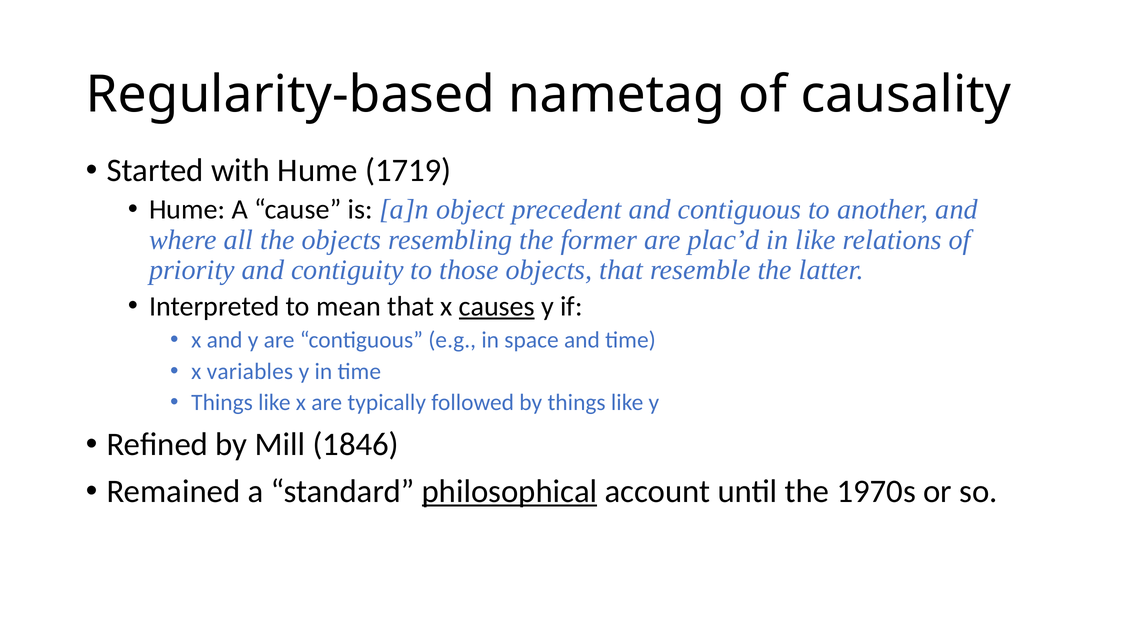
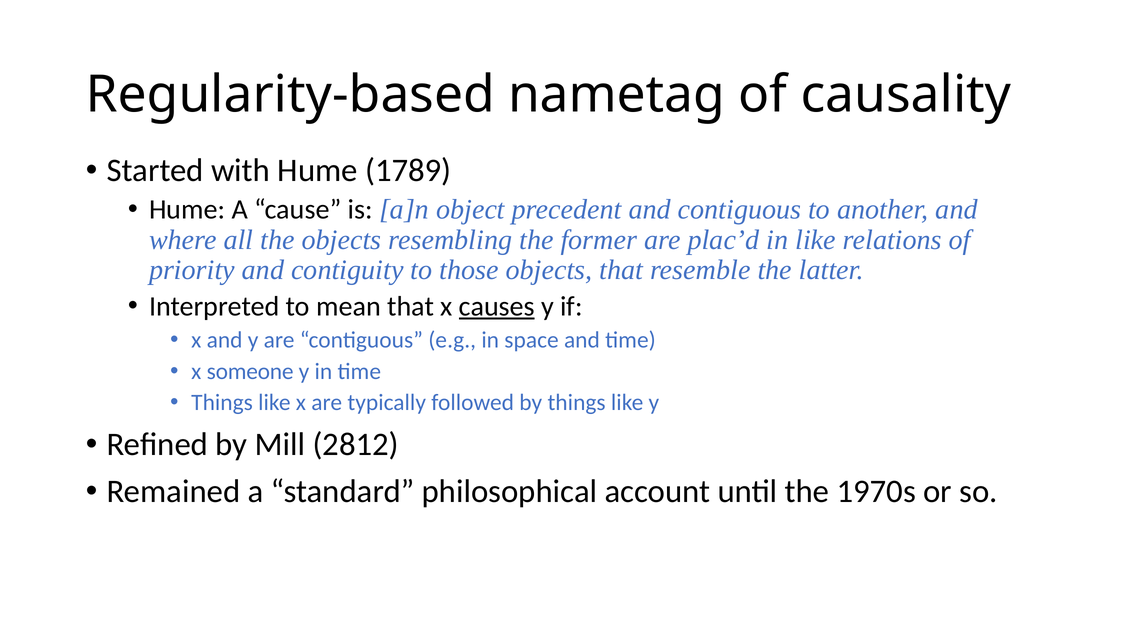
1719: 1719 -> 1789 (408, 171)
variables: variables -> someone (250, 371)
1846: 1846 -> 2812 (356, 444)
philosophical underline: present -> none (510, 491)
